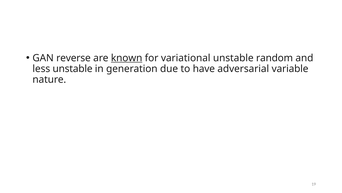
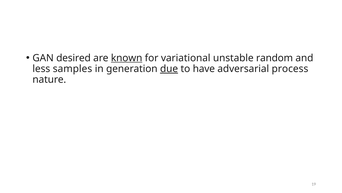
reverse: reverse -> desired (73, 58)
less unstable: unstable -> samples (72, 69)
due underline: none -> present (169, 69)
variable: variable -> process (290, 69)
